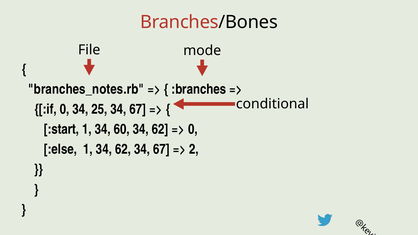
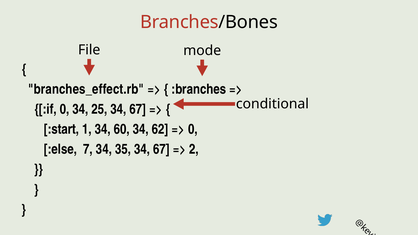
branches_notes.rb: branches_notes.rb -> branches_effect.rb (86, 89)
:else 1: 1 -> 7 (88, 149)
62: 62 -> 35 (123, 149)
